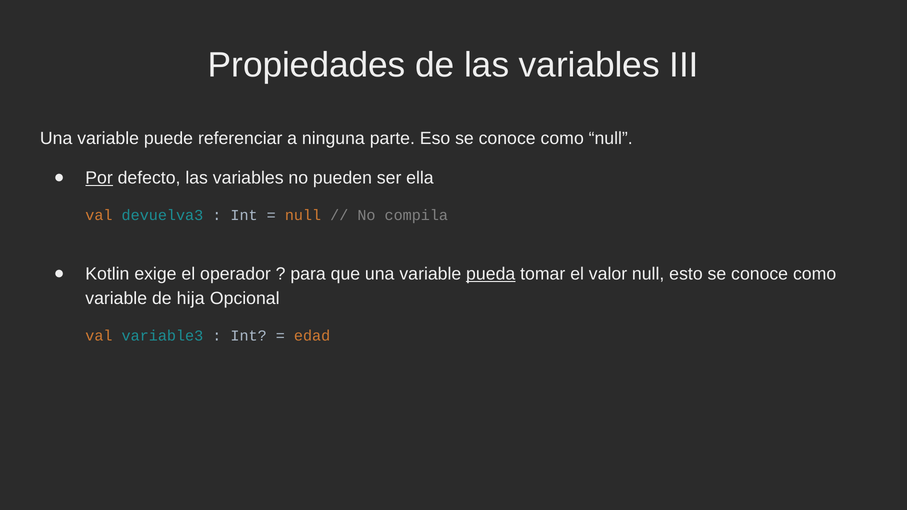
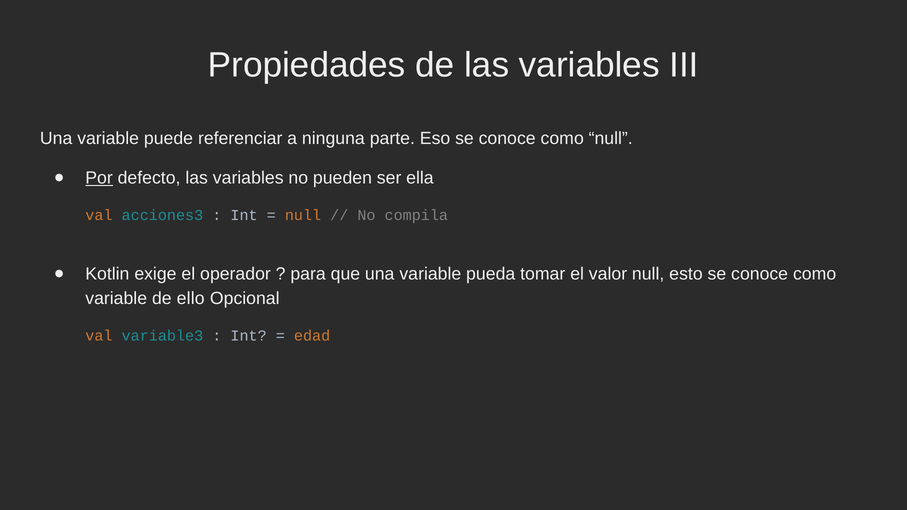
devuelva3: devuelva3 -> acciones3 (162, 215)
pueda underline: present -> none (491, 274)
hija: hija -> ello (191, 299)
